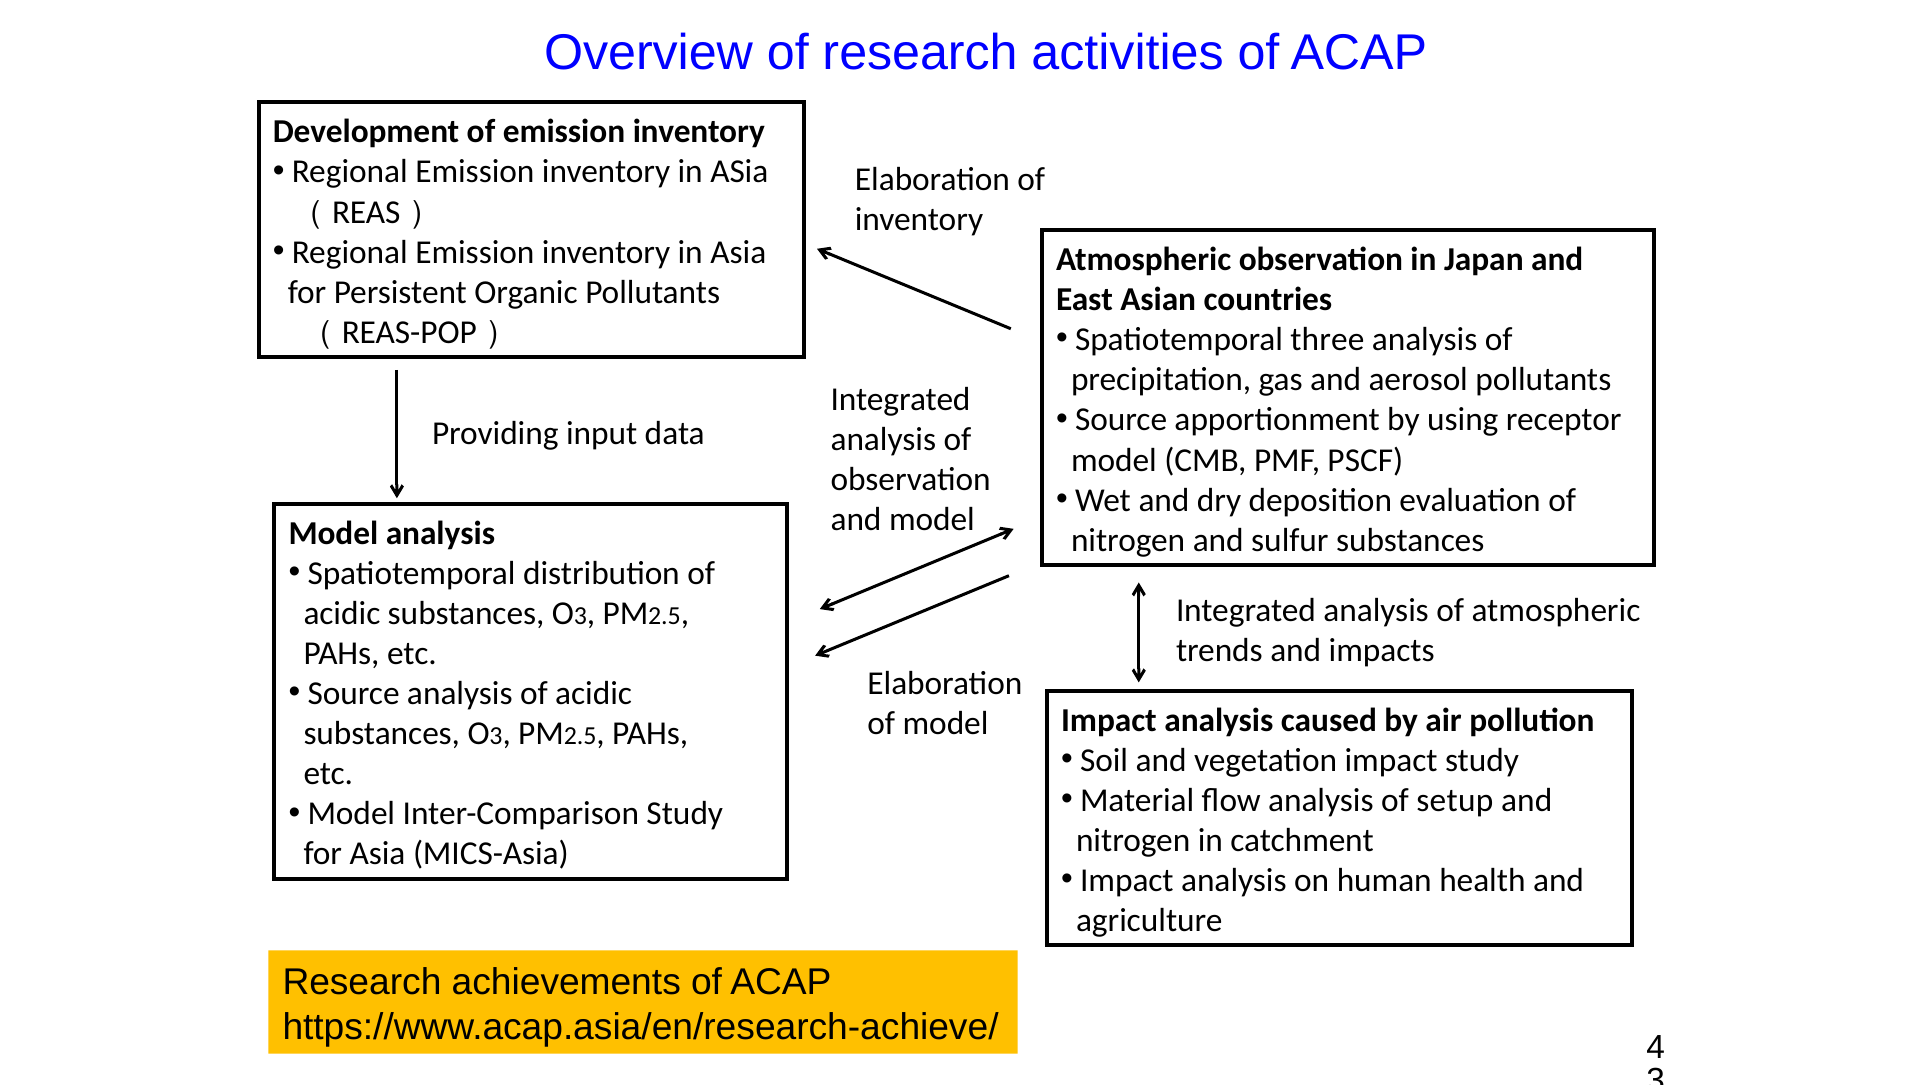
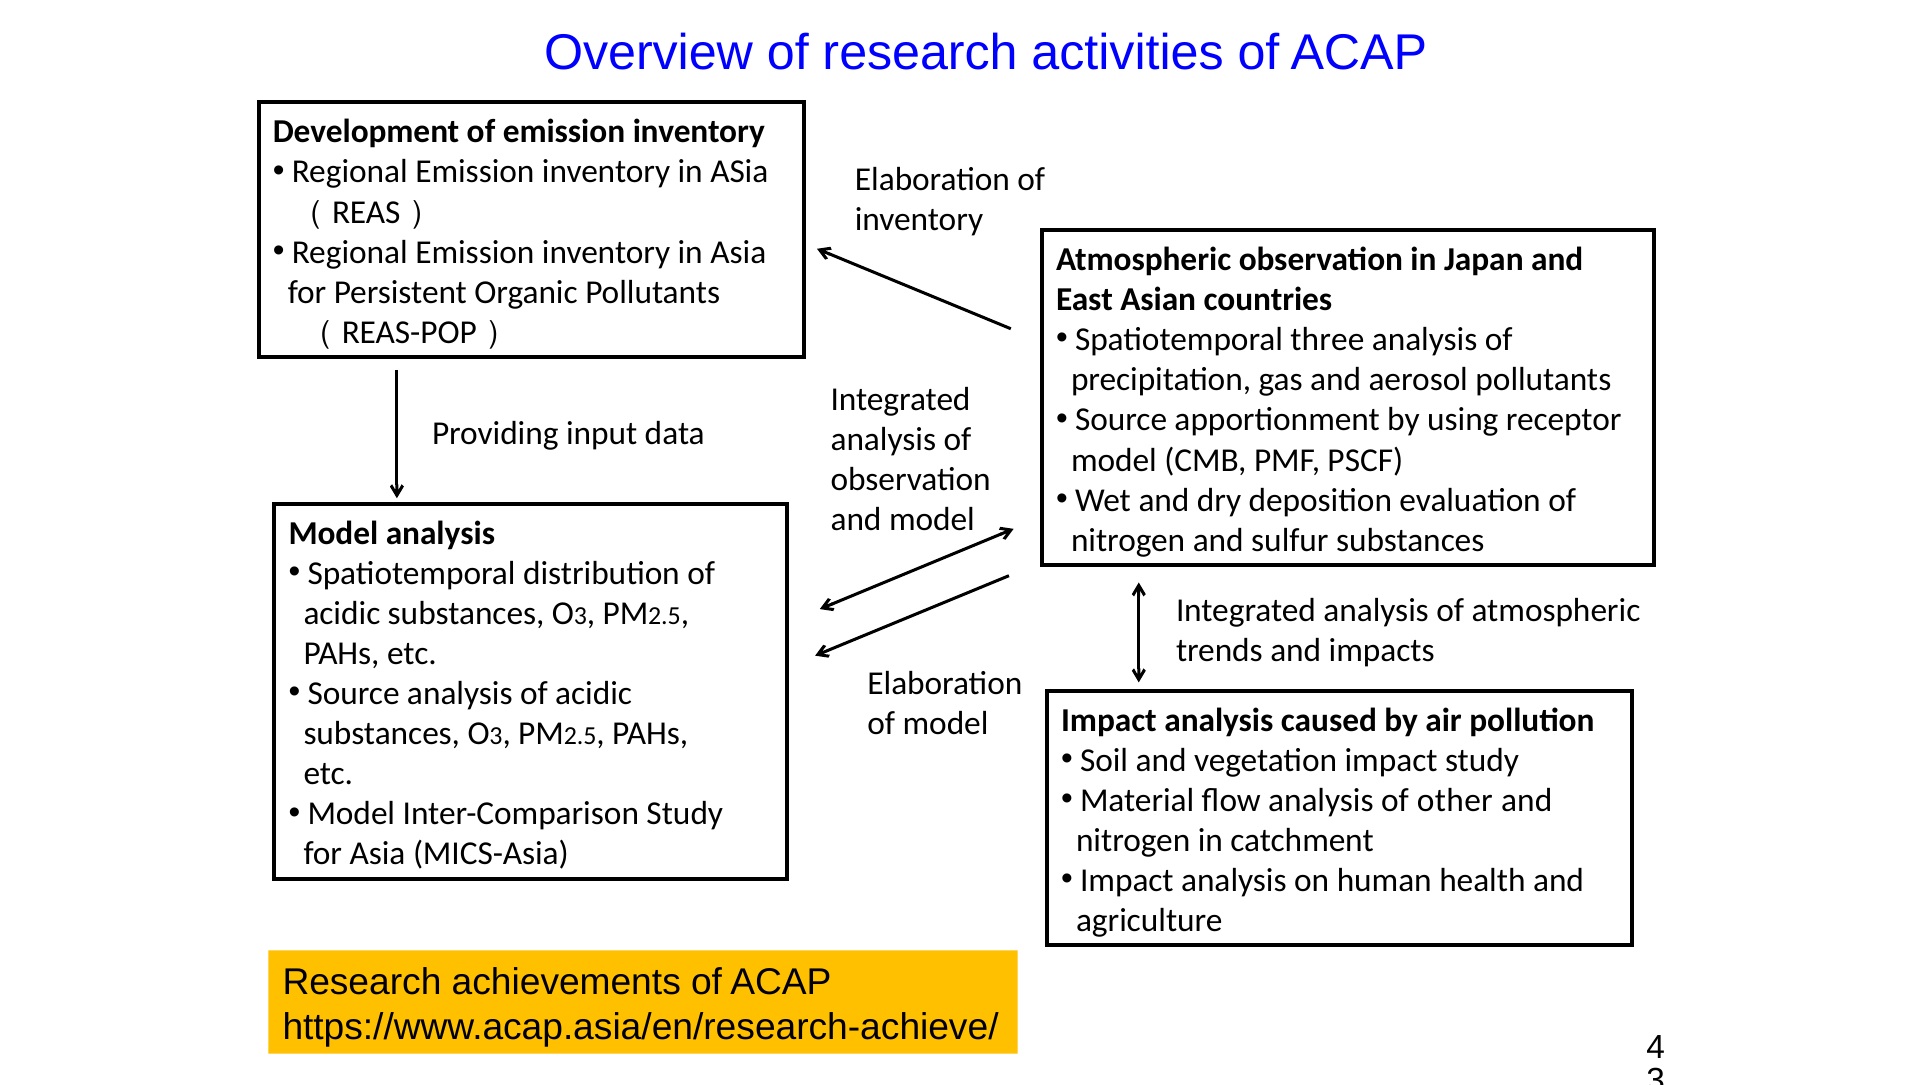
setup: setup -> other (1455, 800)
